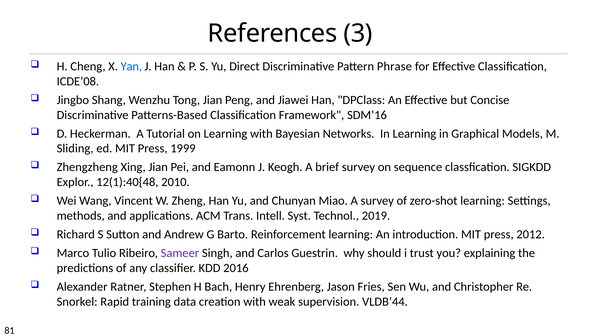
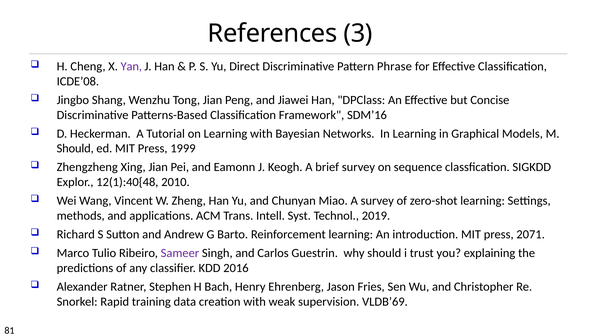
Yan colour: blue -> purple (131, 66)
Sliding: Sliding -> Should (75, 149)
2012: 2012 -> 2071 (531, 235)
VLDB’44: VLDB’44 -> VLDB’69 (385, 302)
